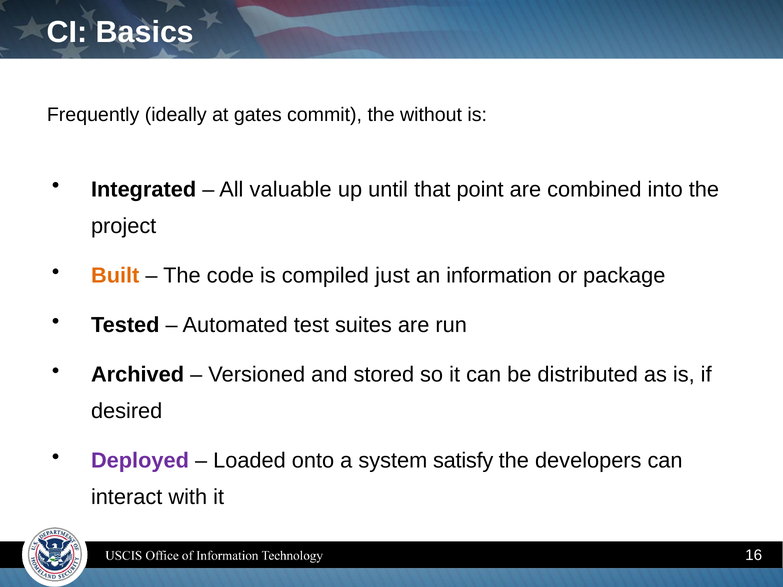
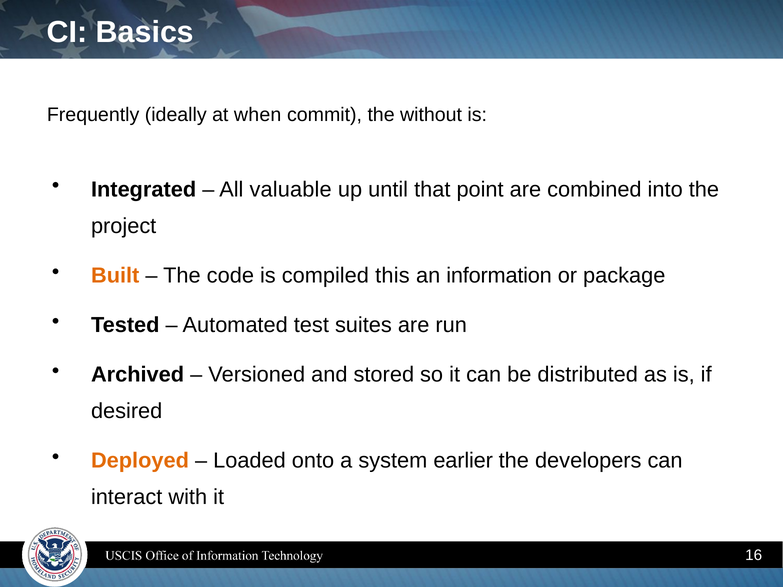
gates: gates -> when (258, 115)
just: just -> this (392, 276)
Deployed colour: purple -> orange (140, 461)
satisfy: satisfy -> earlier (463, 461)
